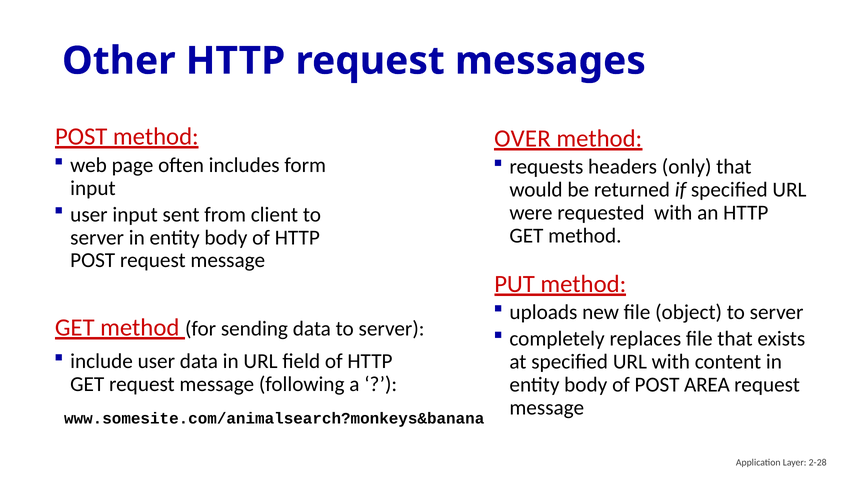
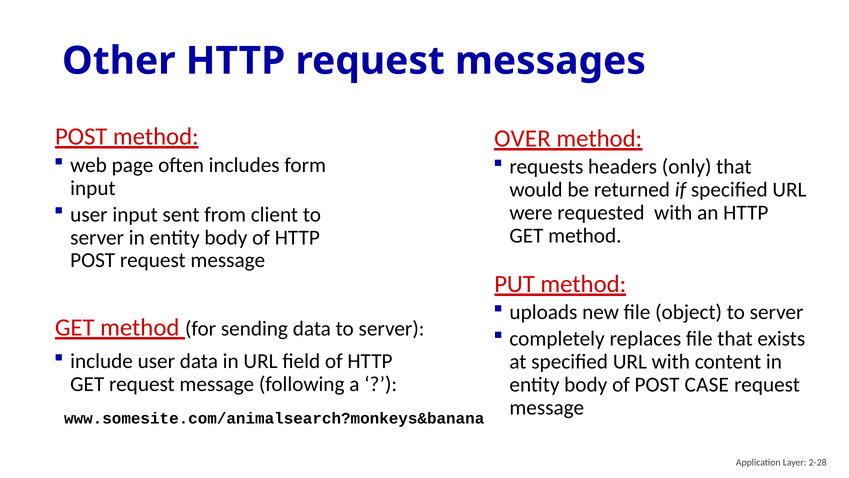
AREA: AREA -> CASE (707, 384)
